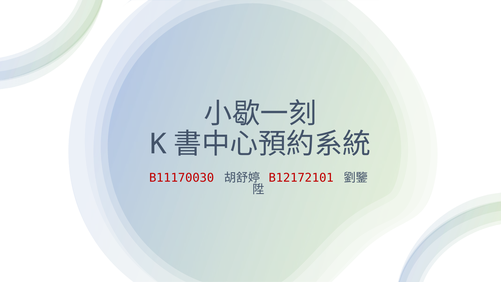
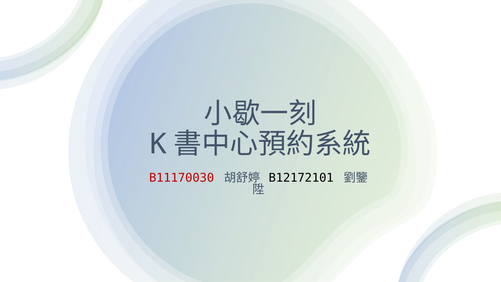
B12172101 colour: red -> black (301, 178)
